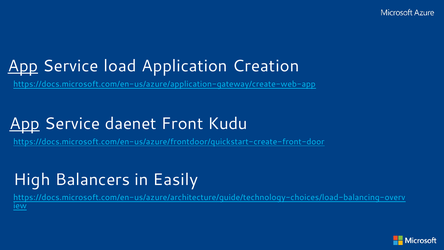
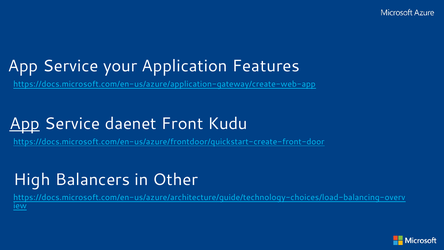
App underline: present -> none (23, 66)
load: load -> your (120, 66)
Creation: Creation -> Features (266, 66)
Easily: Easily -> Other (175, 179)
